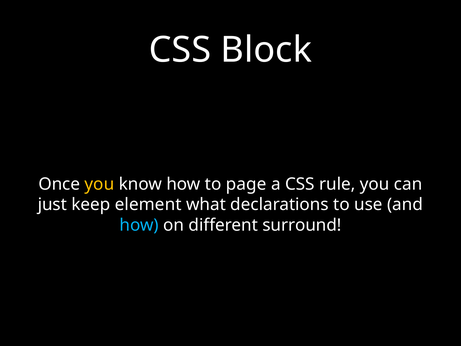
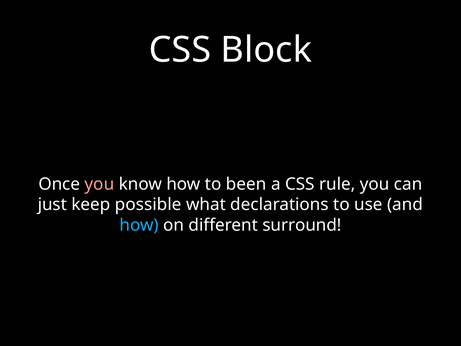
you colour: yellow -> pink (99, 184)
page: page -> been (246, 184)
element: element -> possible (148, 204)
